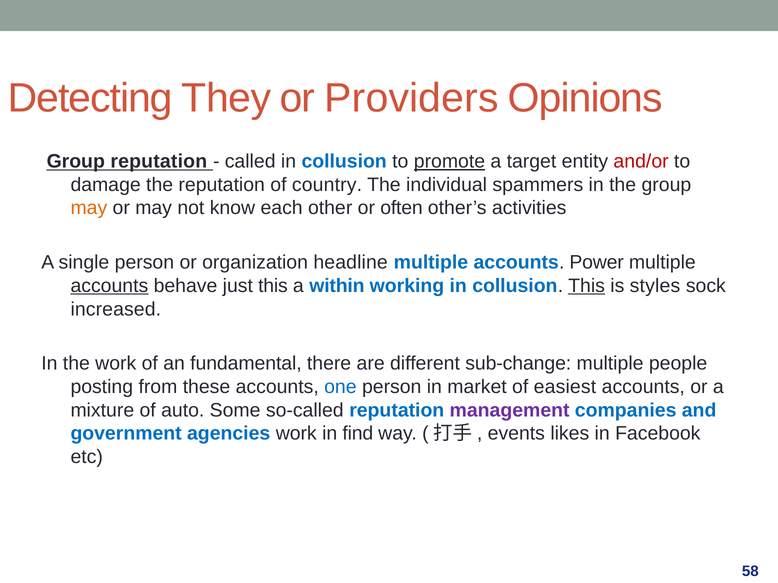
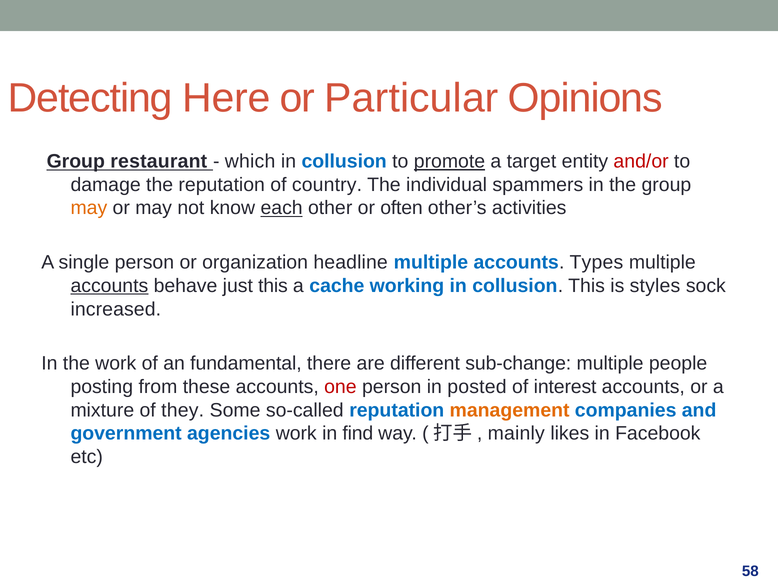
They: They -> Here (226, 98)
Providers: Providers -> Particular (412, 98)
Group reputation: reputation -> restaurant (159, 162)
called: called -> which (250, 162)
each underline: none -> present (282, 208)
Power: Power -> Types (596, 263)
within: within -> cache (337, 286)
This underline: present -> none (587, 286)
one colour: blue -> red (340, 387)
market: market -> posted (477, 387)
easiest: easiest -> interest (565, 387)
auto: auto -> they (183, 411)
management colour: purple -> orange (510, 411)
events: events -> mainly (516, 434)
